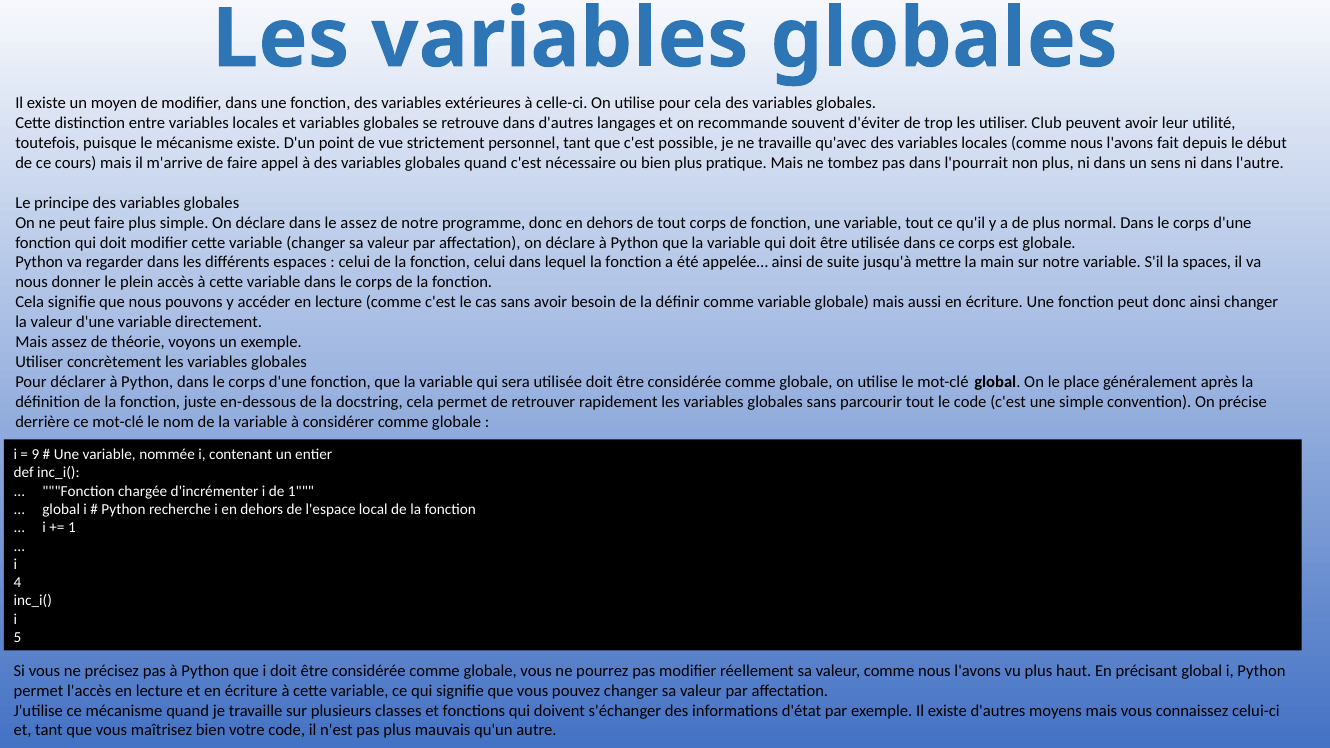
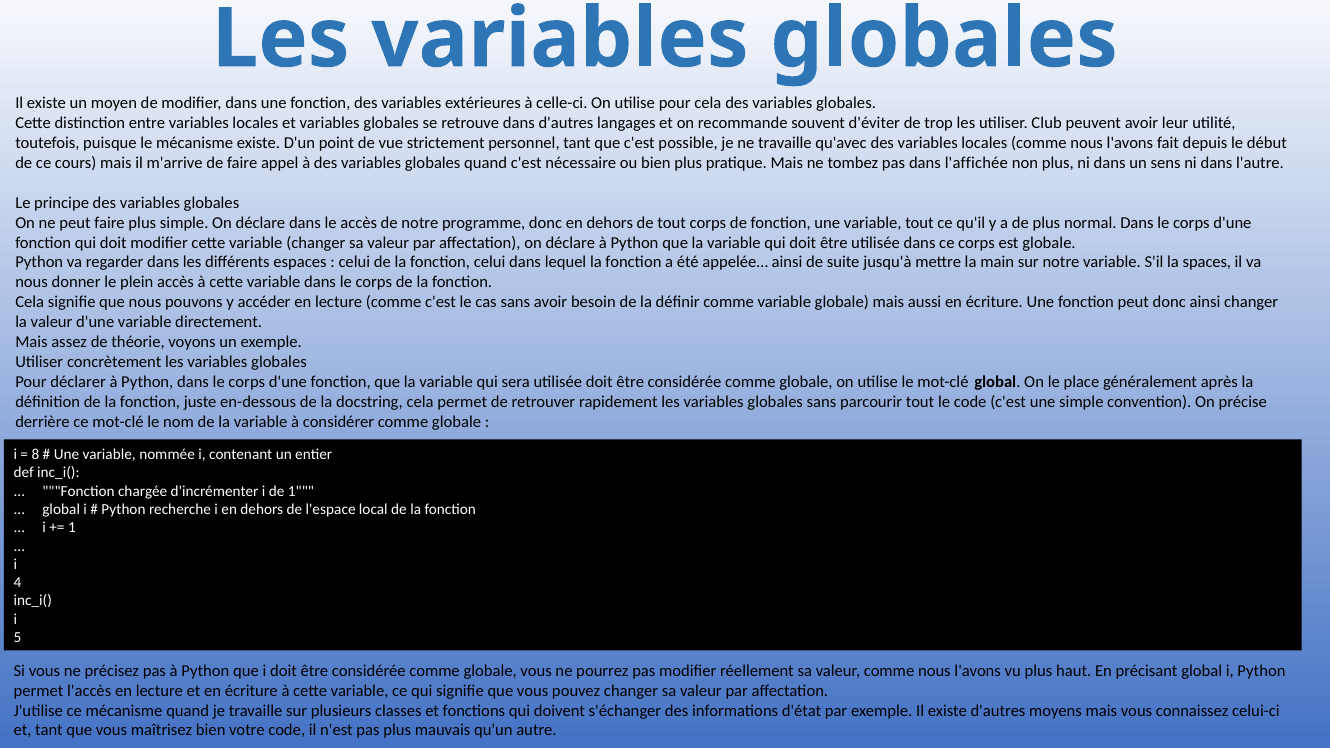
l'pourrait: l'pourrait -> l'affichée (976, 163)
le assez: assez -> accès (359, 223)
9: 9 -> 8 (35, 455)
